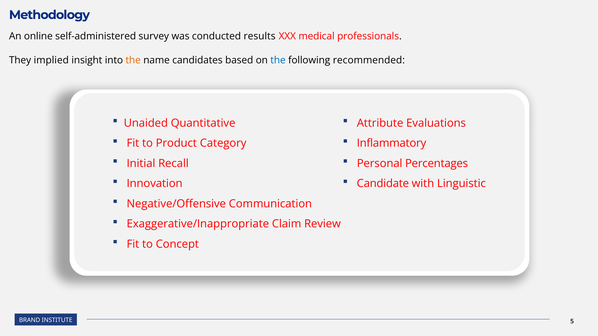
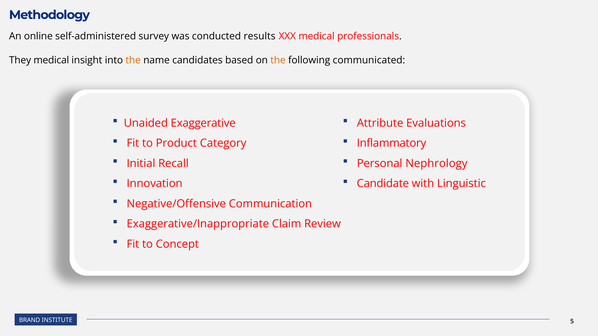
They implied: implied -> medical (51, 60)
the colour: blue -> orange (278, 60)
recommended: recommended -> communicated (369, 60)
Quantitative: Quantitative -> Exaggerative (203, 123)
Percentages: Percentages -> Nephrology (436, 164)
